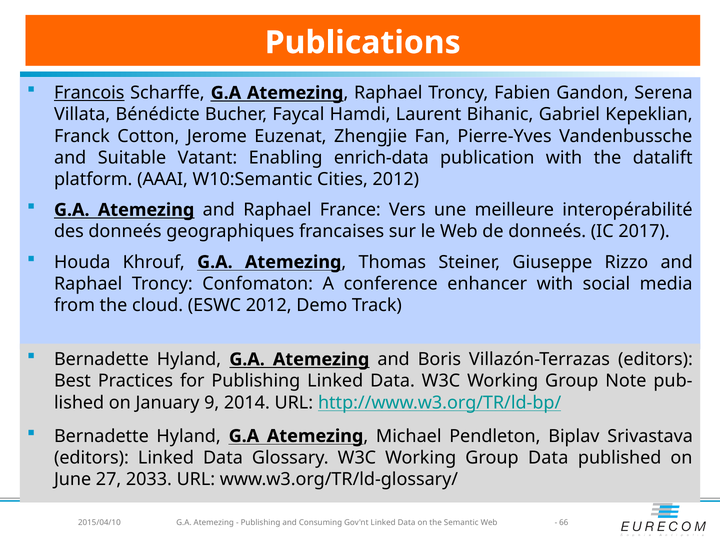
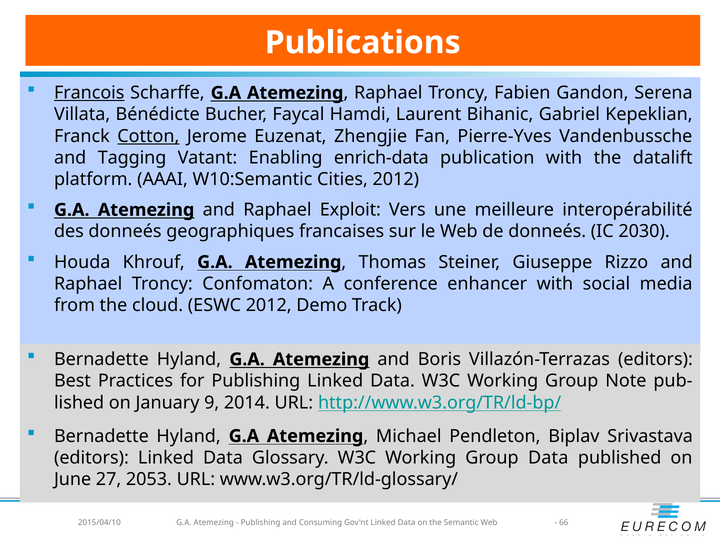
Cotton underline: none -> present (148, 136)
Suitable: Suitable -> Tagging (132, 158)
France: France -> Exploit (350, 210)
2017: 2017 -> 2030 (644, 231)
2033: 2033 -> 2053 (149, 479)
